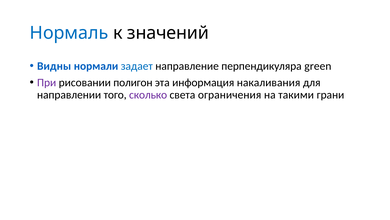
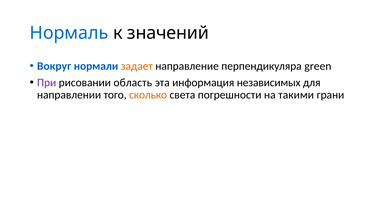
Видны: Видны -> Вокруг (54, 66)
задает colour: blue -> orange (137, 66)
полигон: полигон -> область (133, 82)
накаливания: накаливания -> независимых (269, 82)
сколько colour: purple -> orange (148, 95)
ограничения: ограничения -> погрешности (230, 95)
